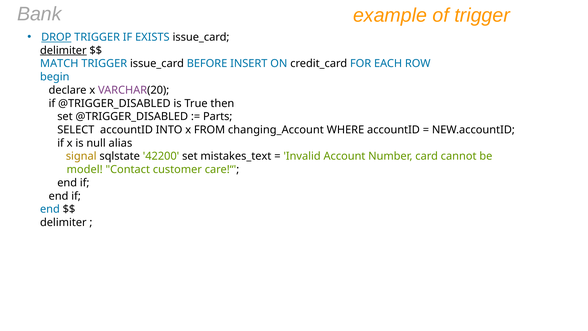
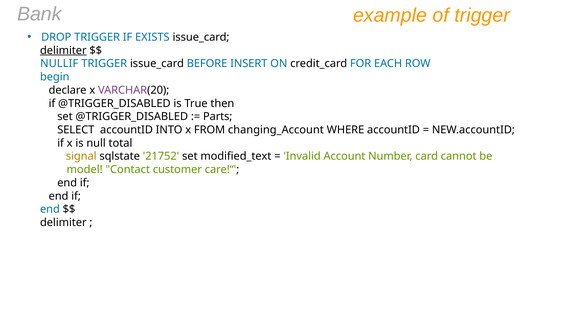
DROP underline: present -> none (56, 37)
MATCH: MATCH -> NULLIF (59, 64)
alias: alias -> total (120, 143)
42200: 42200 -> 21752 (161, 156)
mistakes_text: mistakes_text -> modified_text (236, 156)
